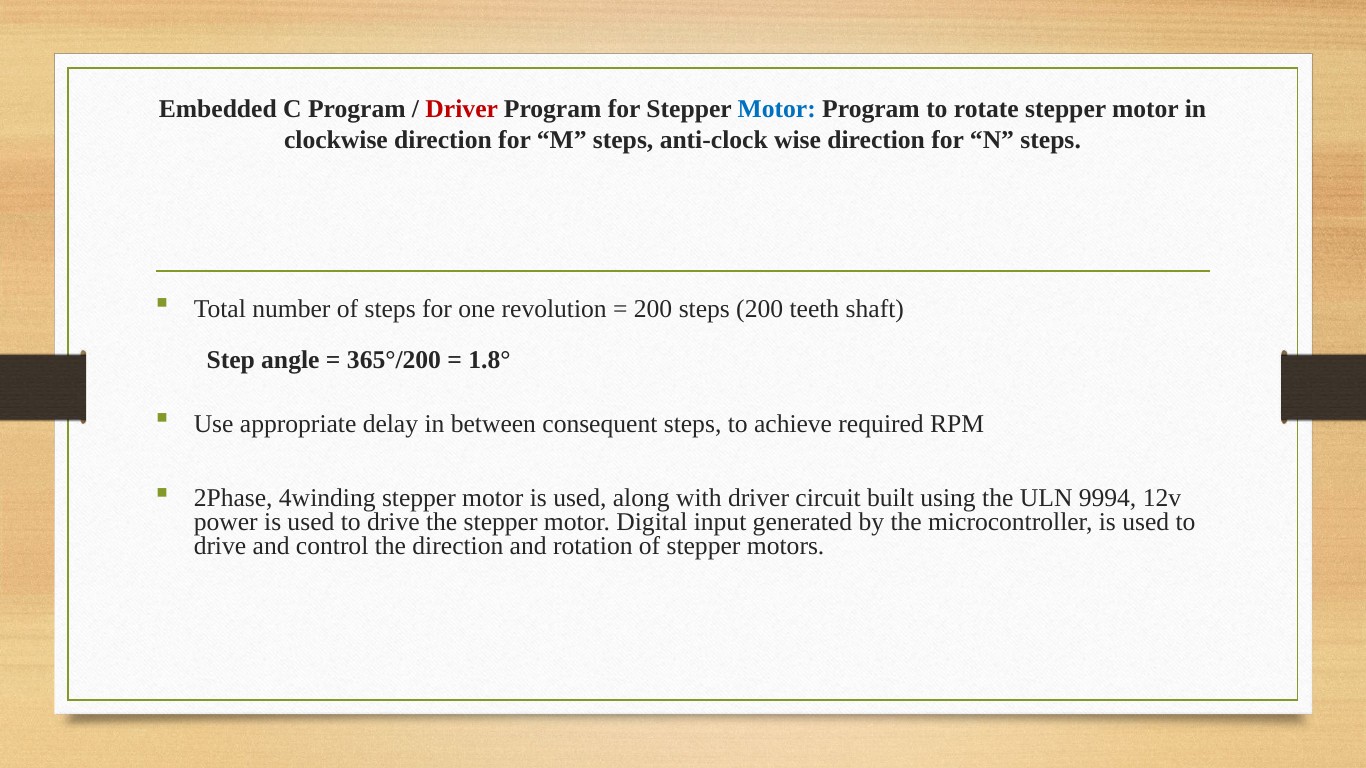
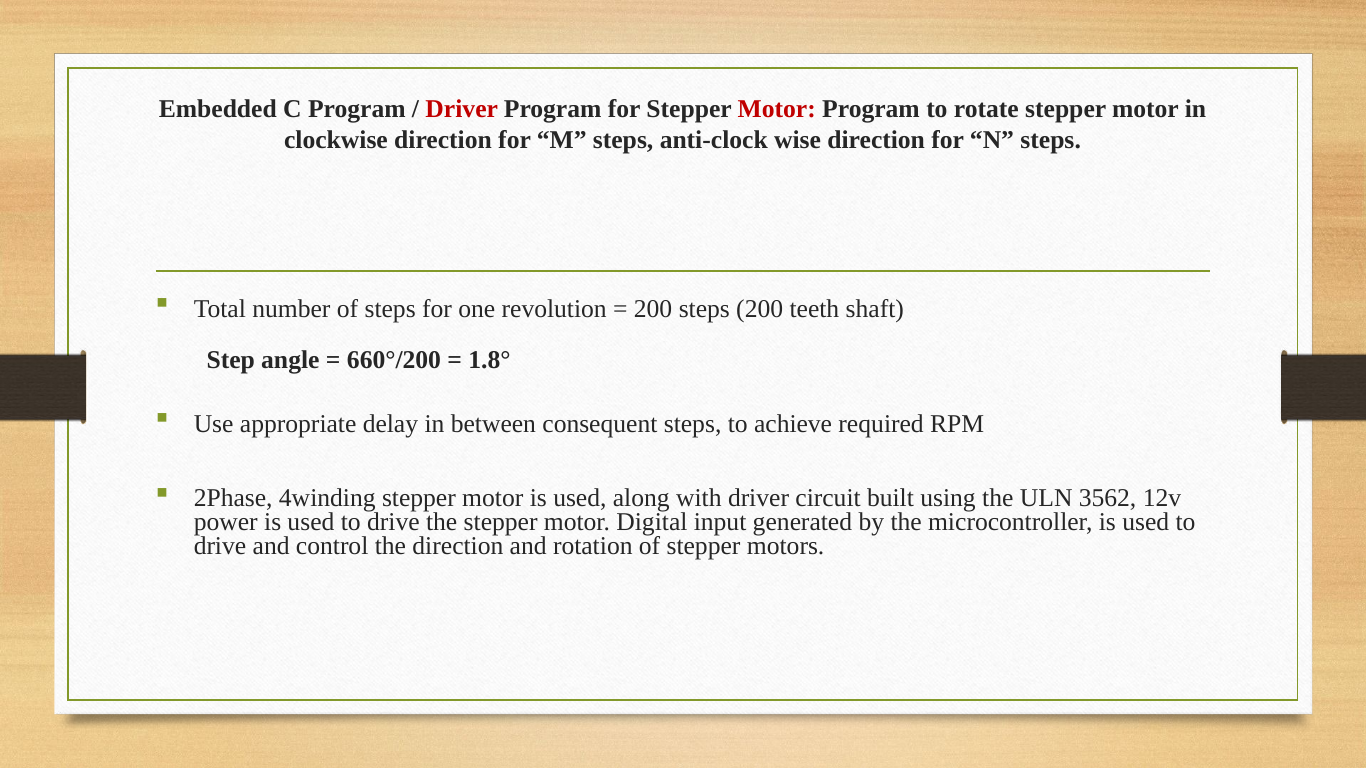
Motor colour: blue -> red (777, 109)
365°/200: 365°/200 -> 660°/200 (394, 360)
9994: 9994 -> 3562 (1108, 499)
